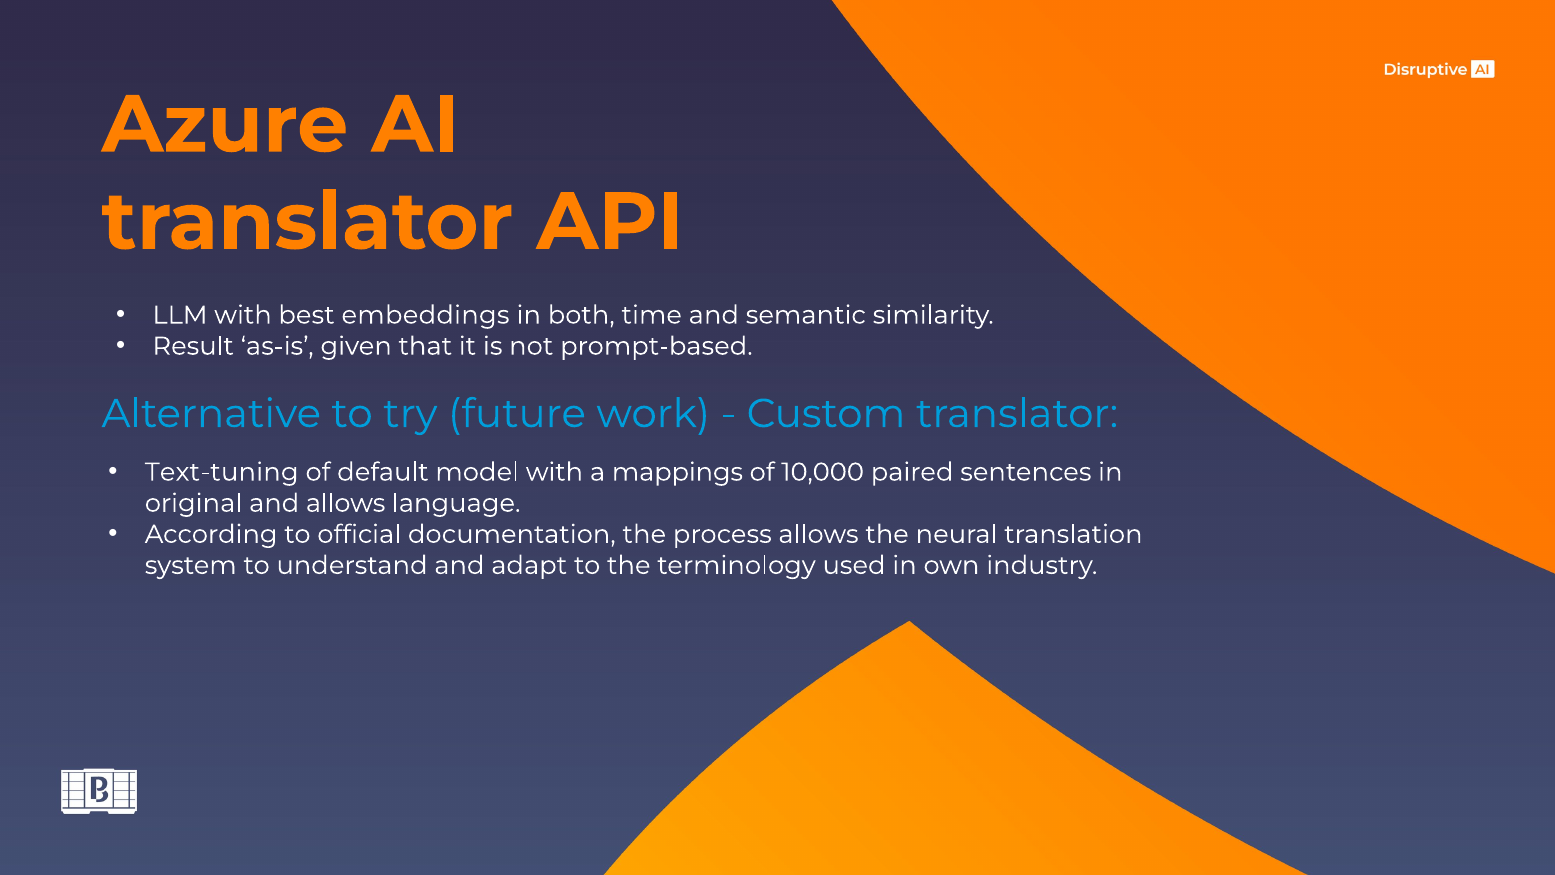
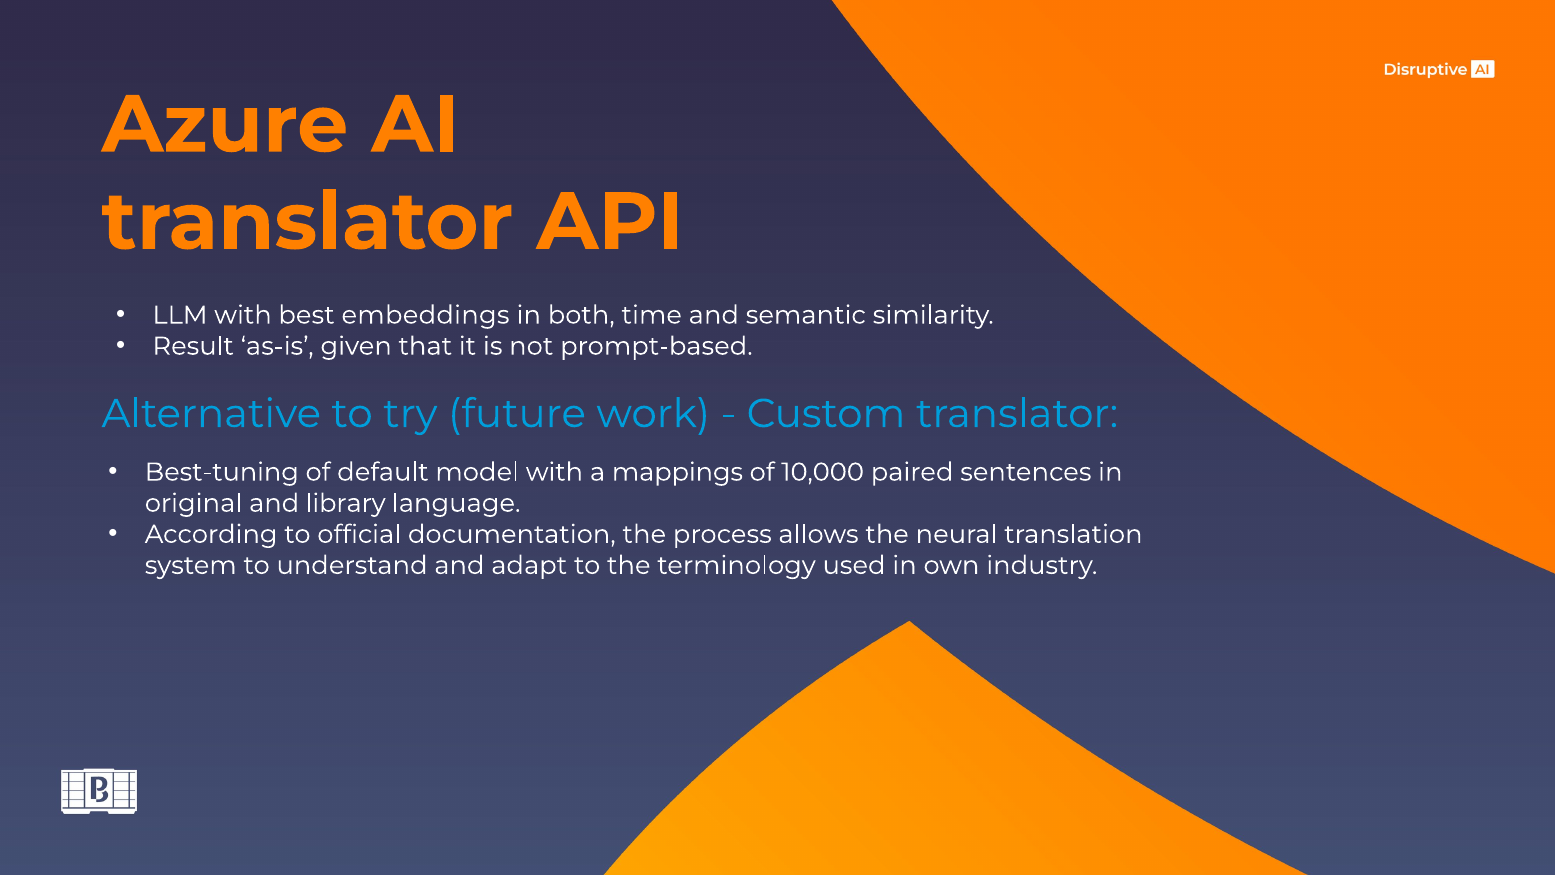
Text-tuning: Text-tuning -> Best-tuning (222, 472)
and allows: allows -> library (346, 503)
